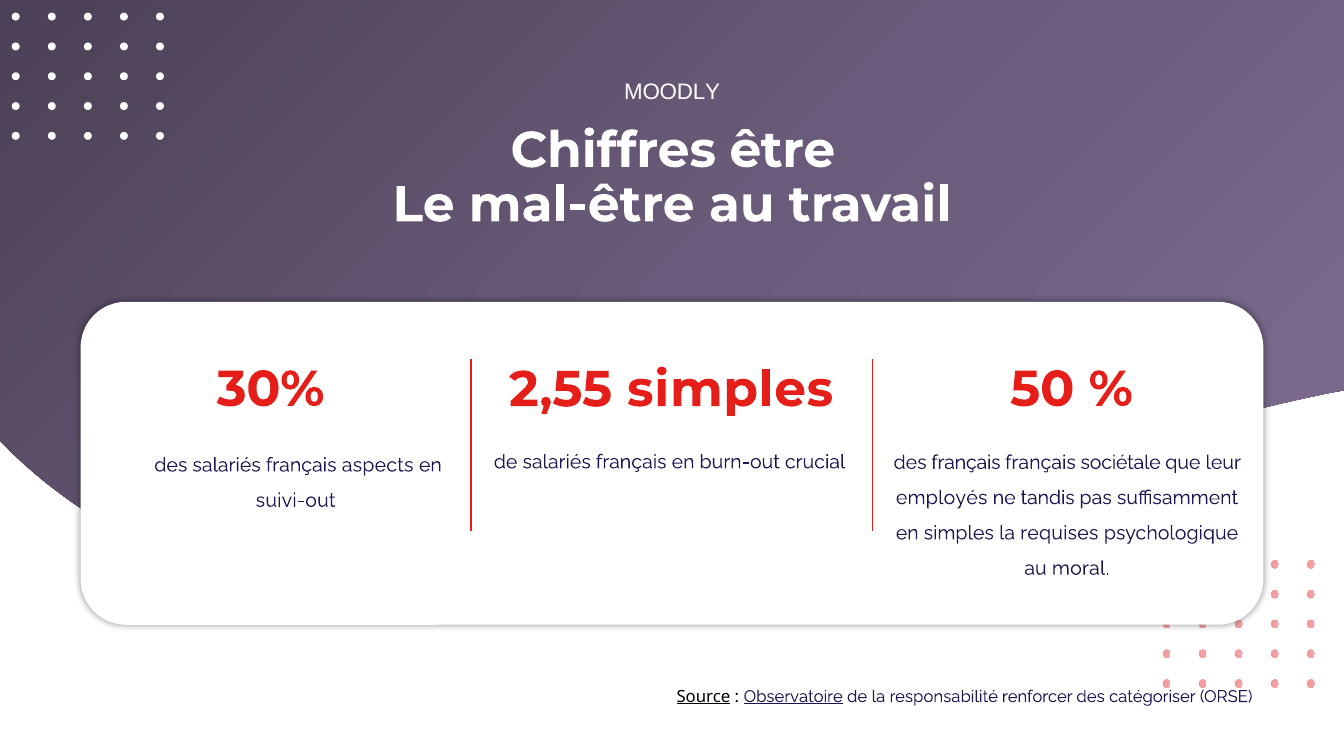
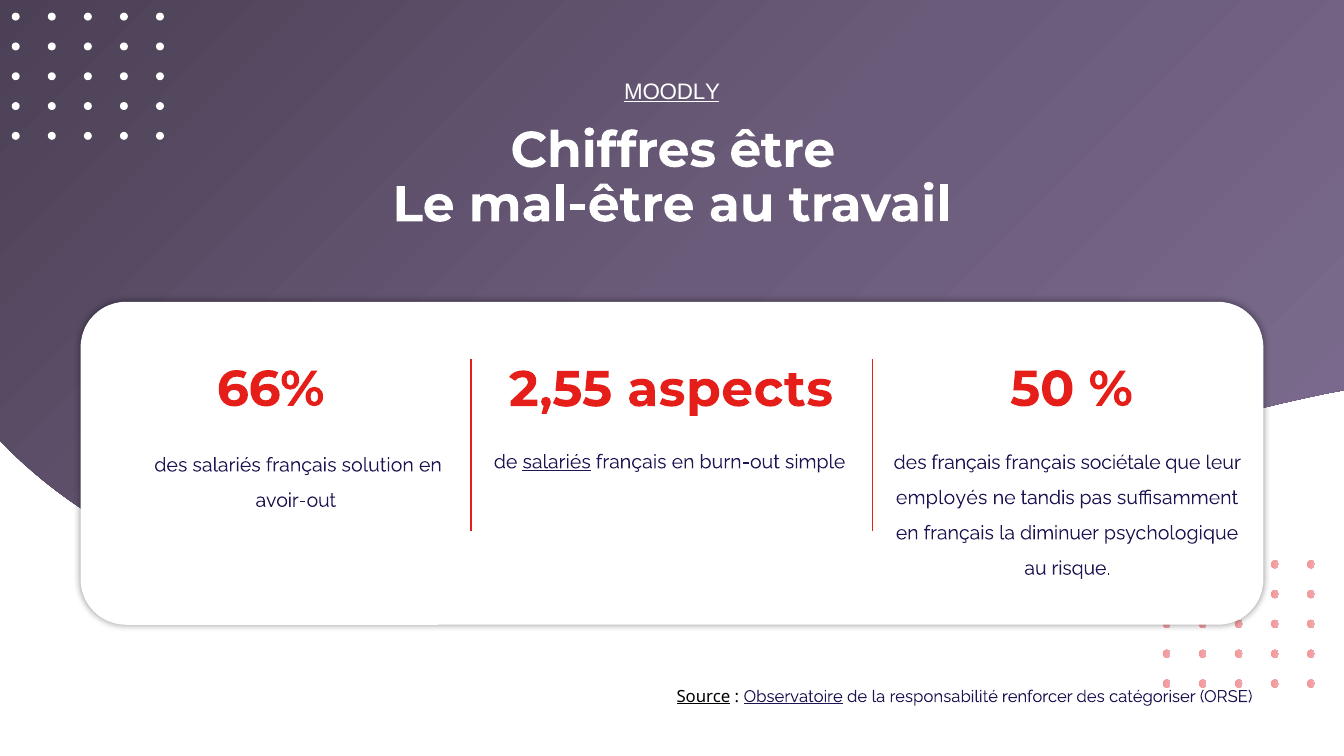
MOODLY underline: none -> present (672, 92)
30%: 30% -> 66% (271, 389)
2,55 simples: simples -> aspects (730, 390)
salariés underline: none -> present (557, 462)
crucial: crucial -> simple (815, 462)
aspects: aspects -> solution (378, 465)
suivi-out: suivi-out -> avoir-out (296, 500)
en simples: simples -> français (959, 533)
requises: requises -> diminuer (1059, 533)
moral: moral -> risque (1081, 568)
